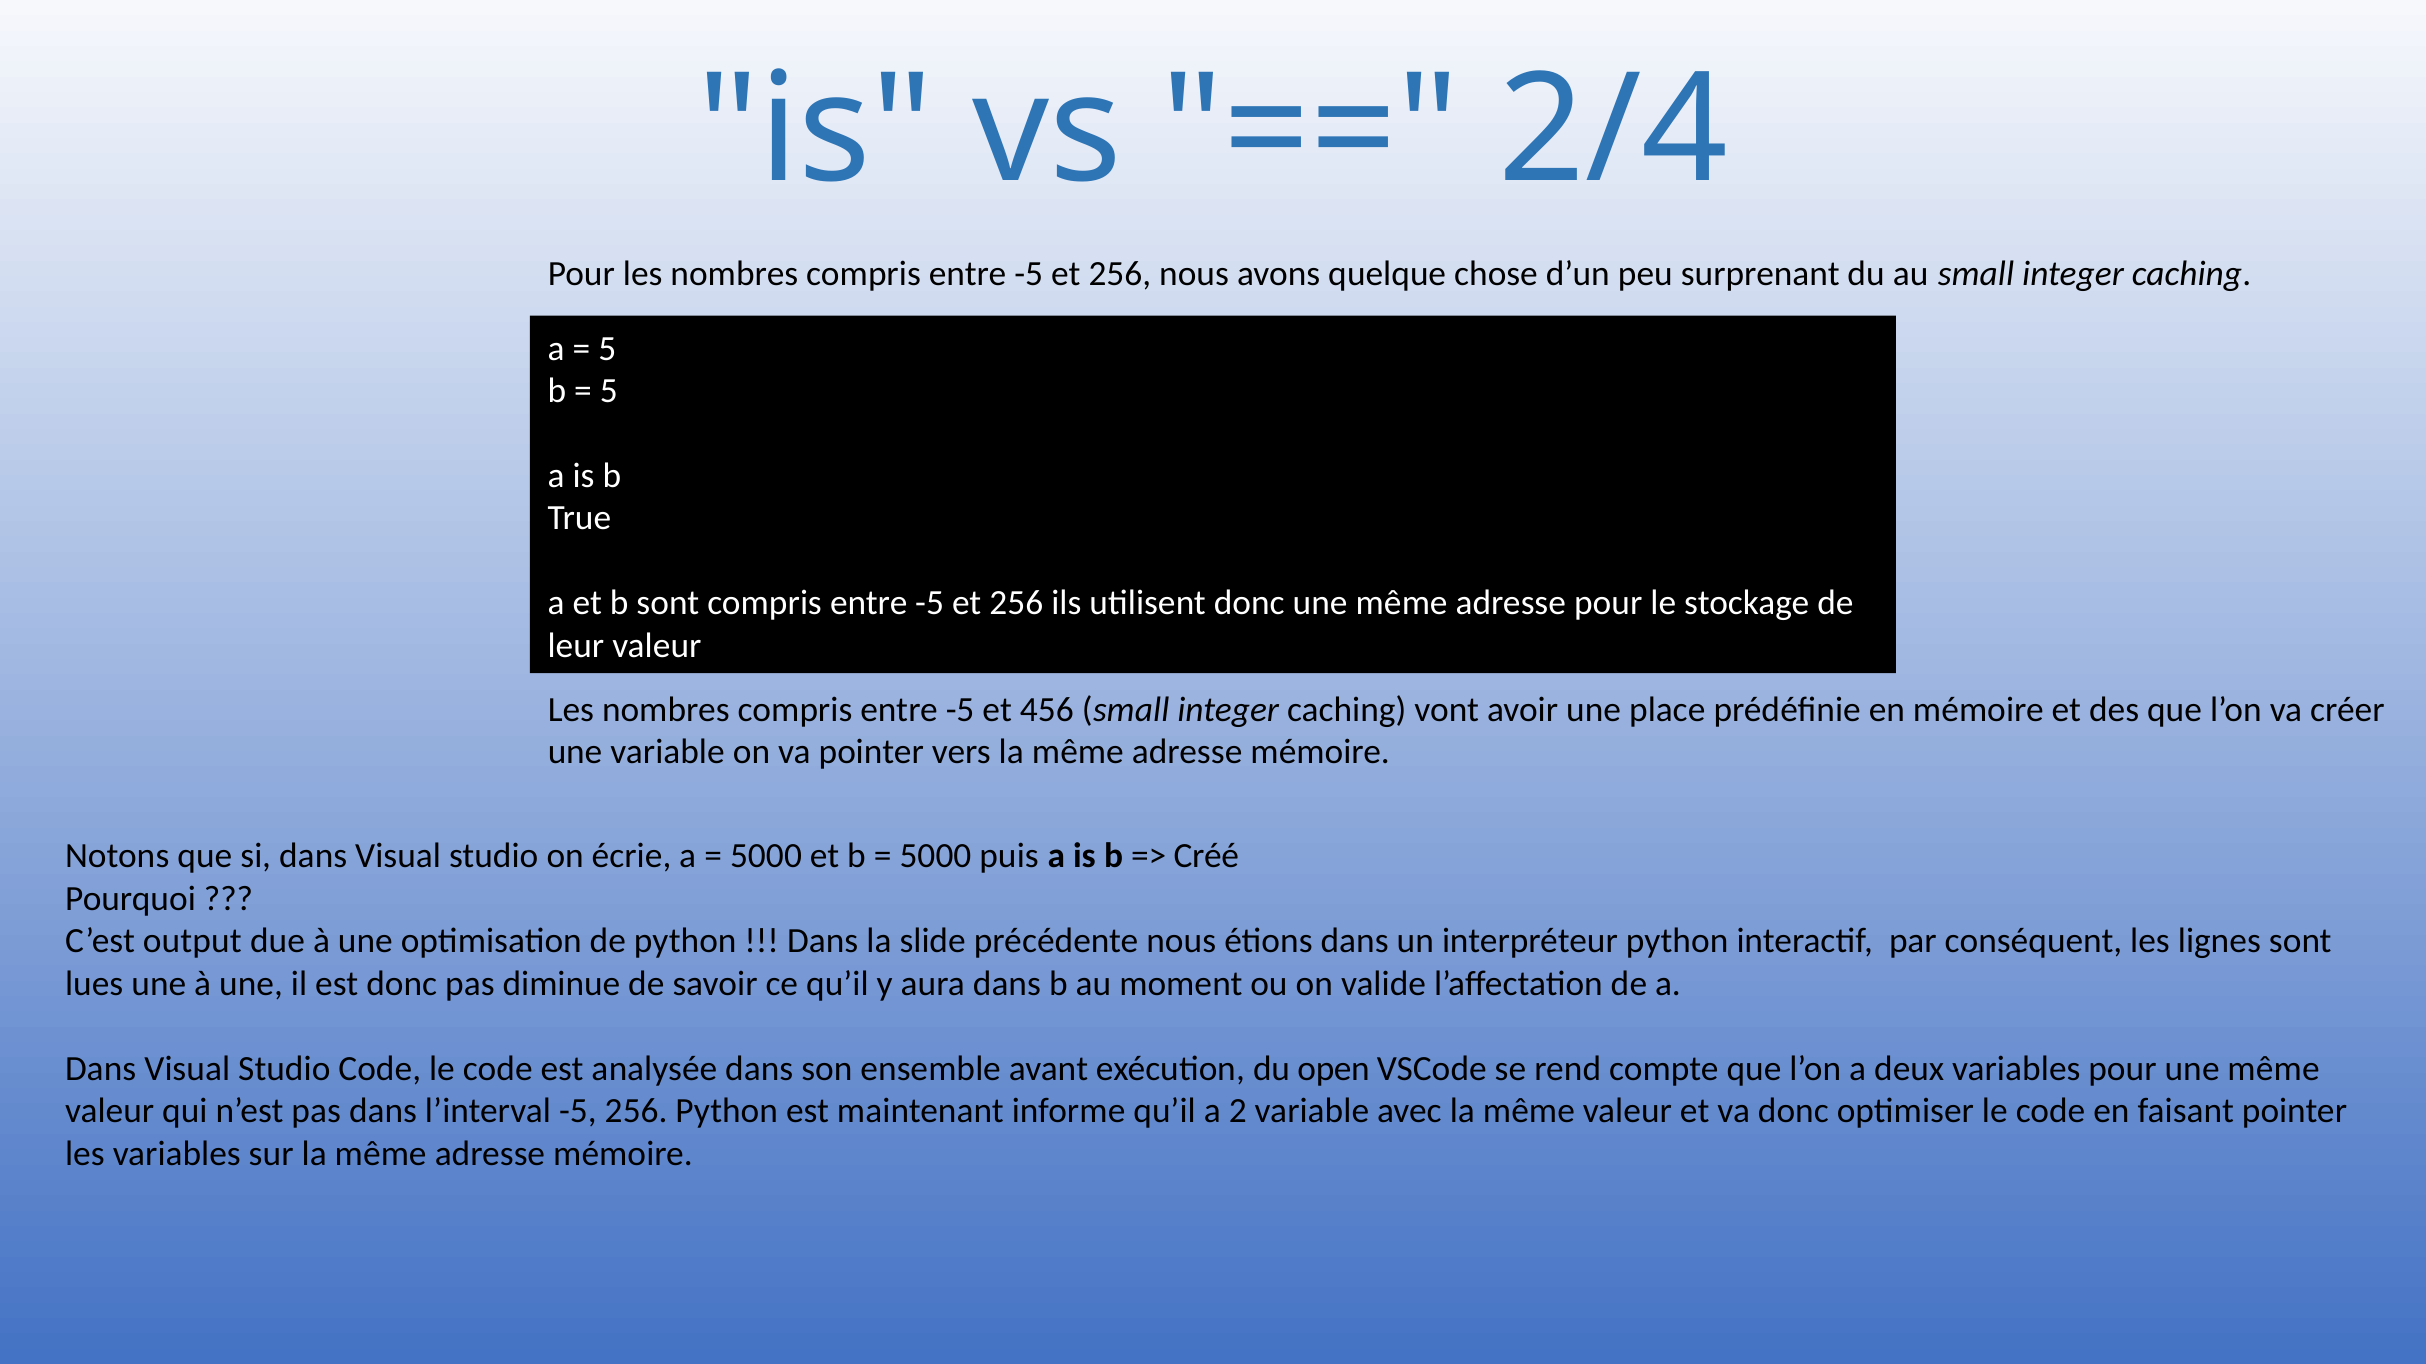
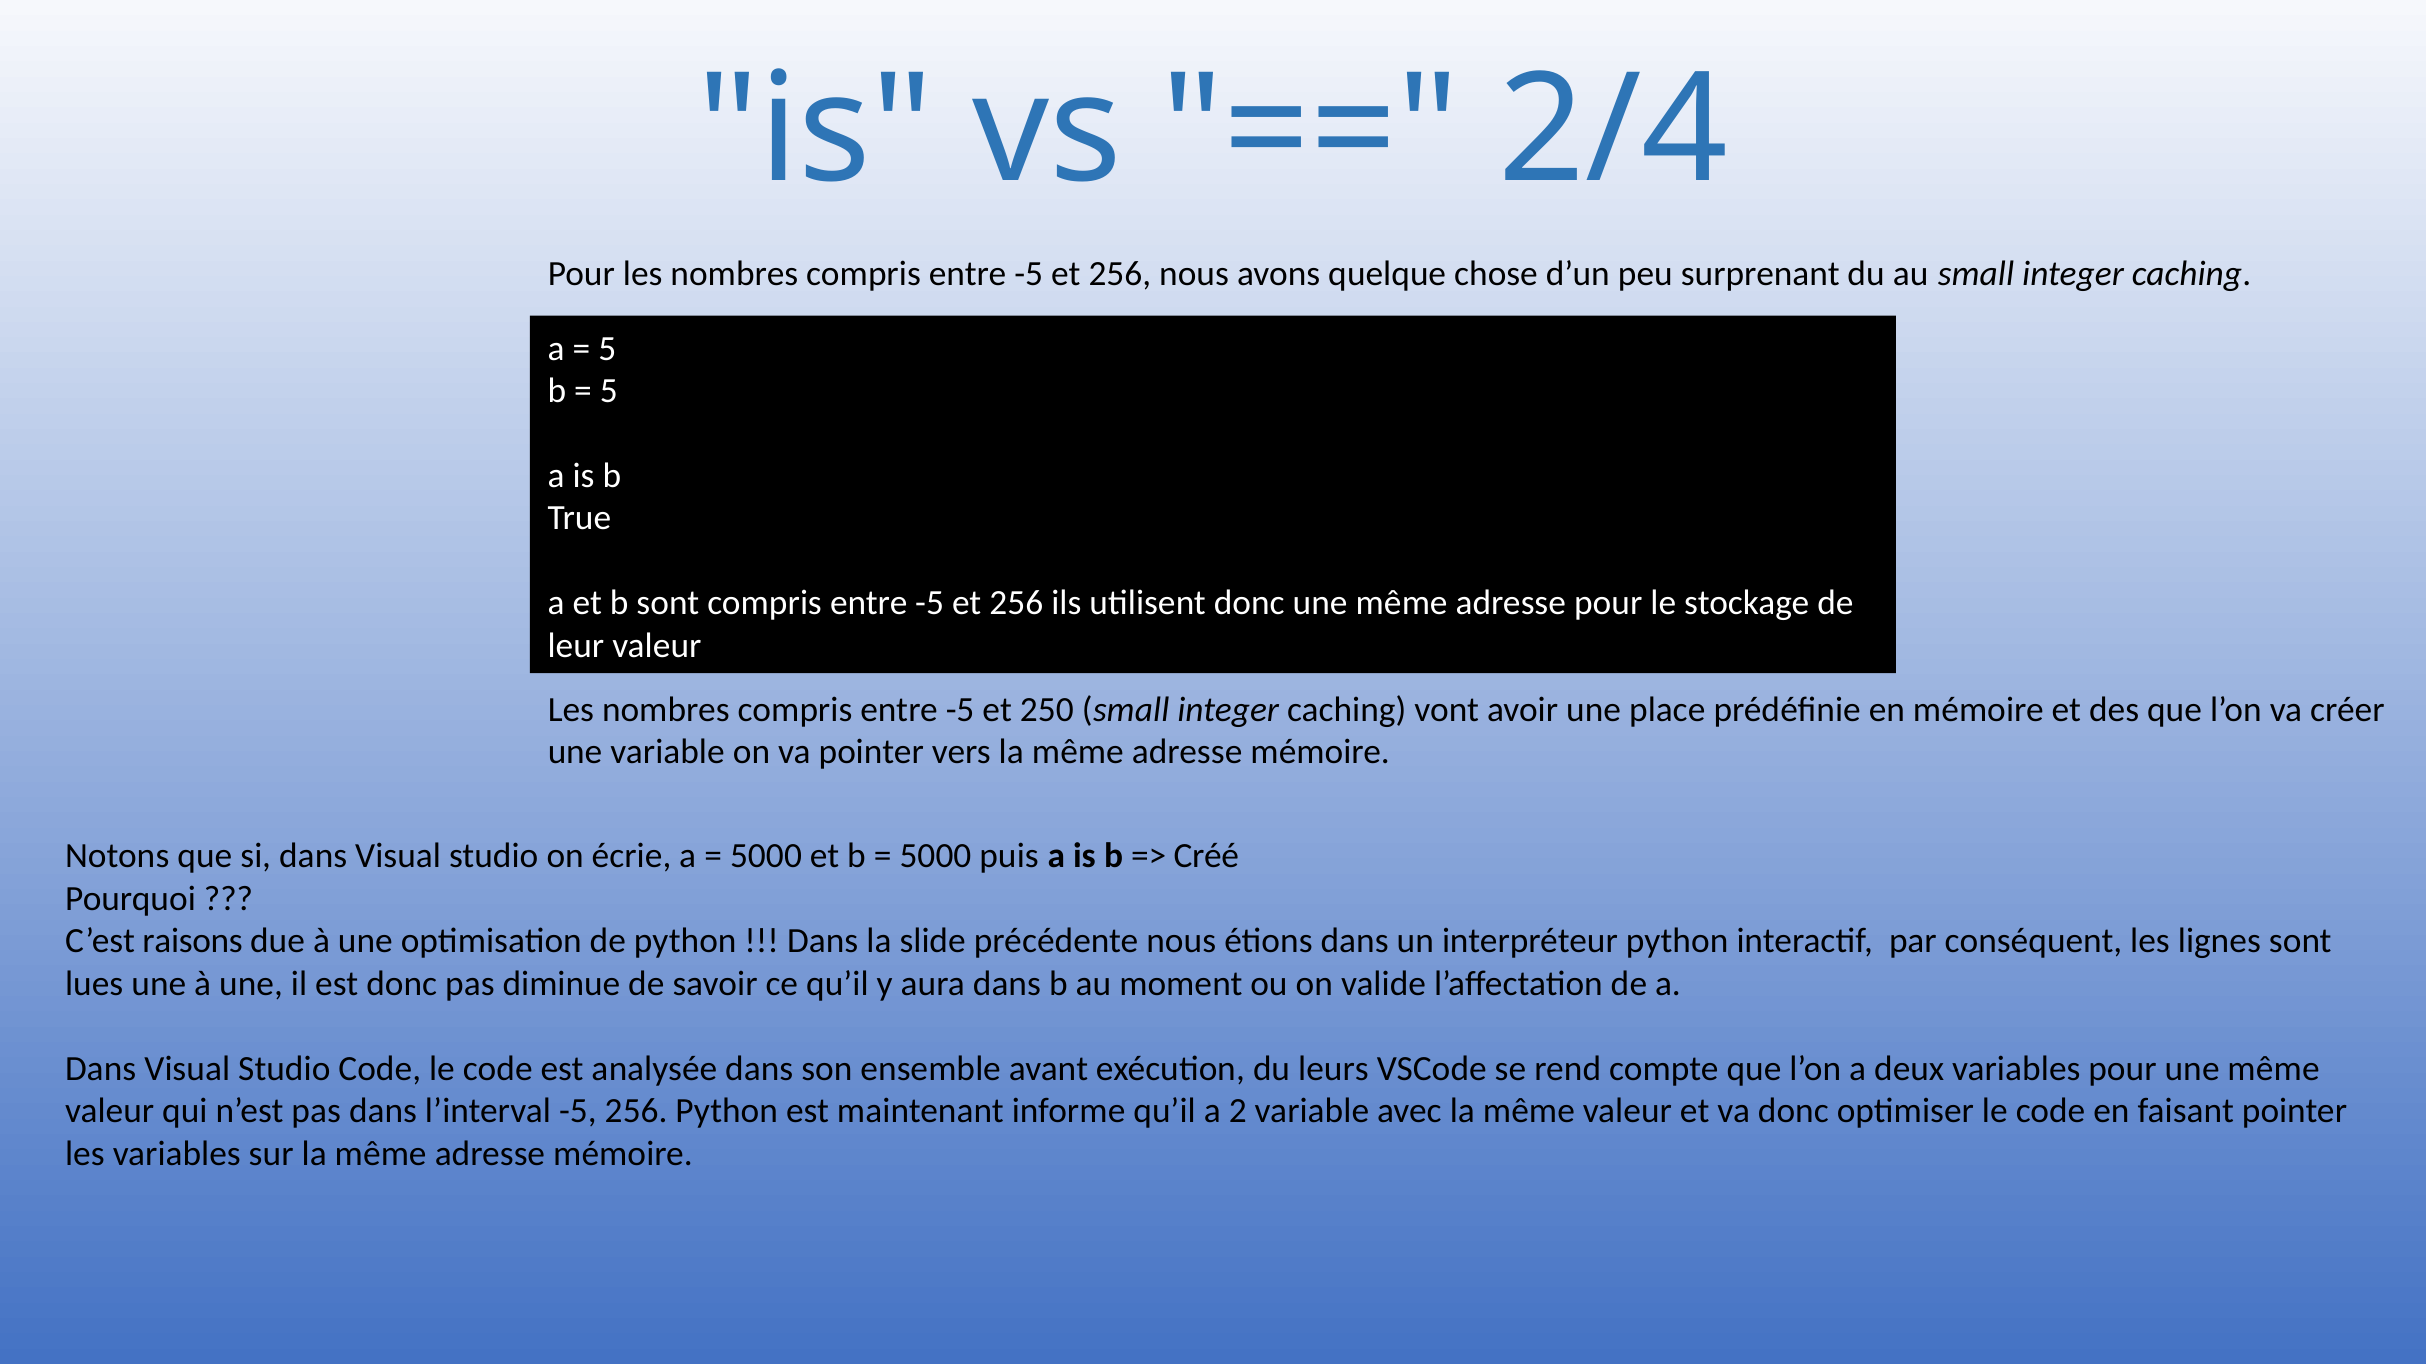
456: 456 -> 250 (1047, 710)
output: output -> raisons (193, 942)
open: open -> leurs (1333, 1069)
